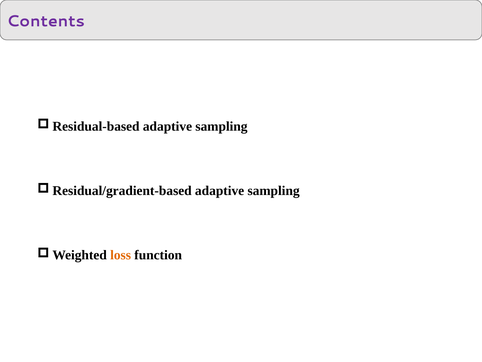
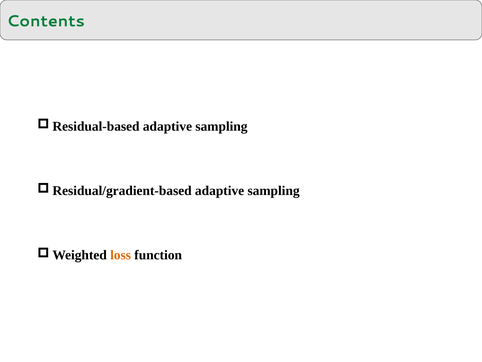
Contents colour: purple -> green (46, 21)
